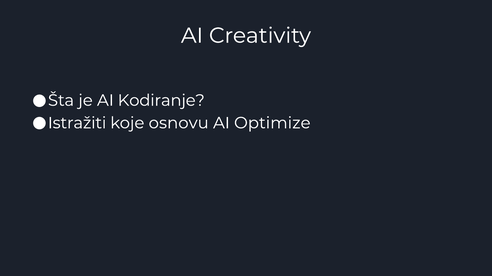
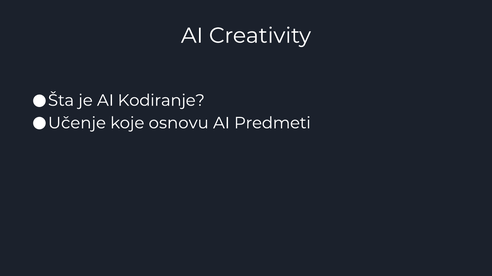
Istražiti: Istražiti -> Učenje (77, 123)
Optimize: Optimize -> Predmeti (272, 123)
